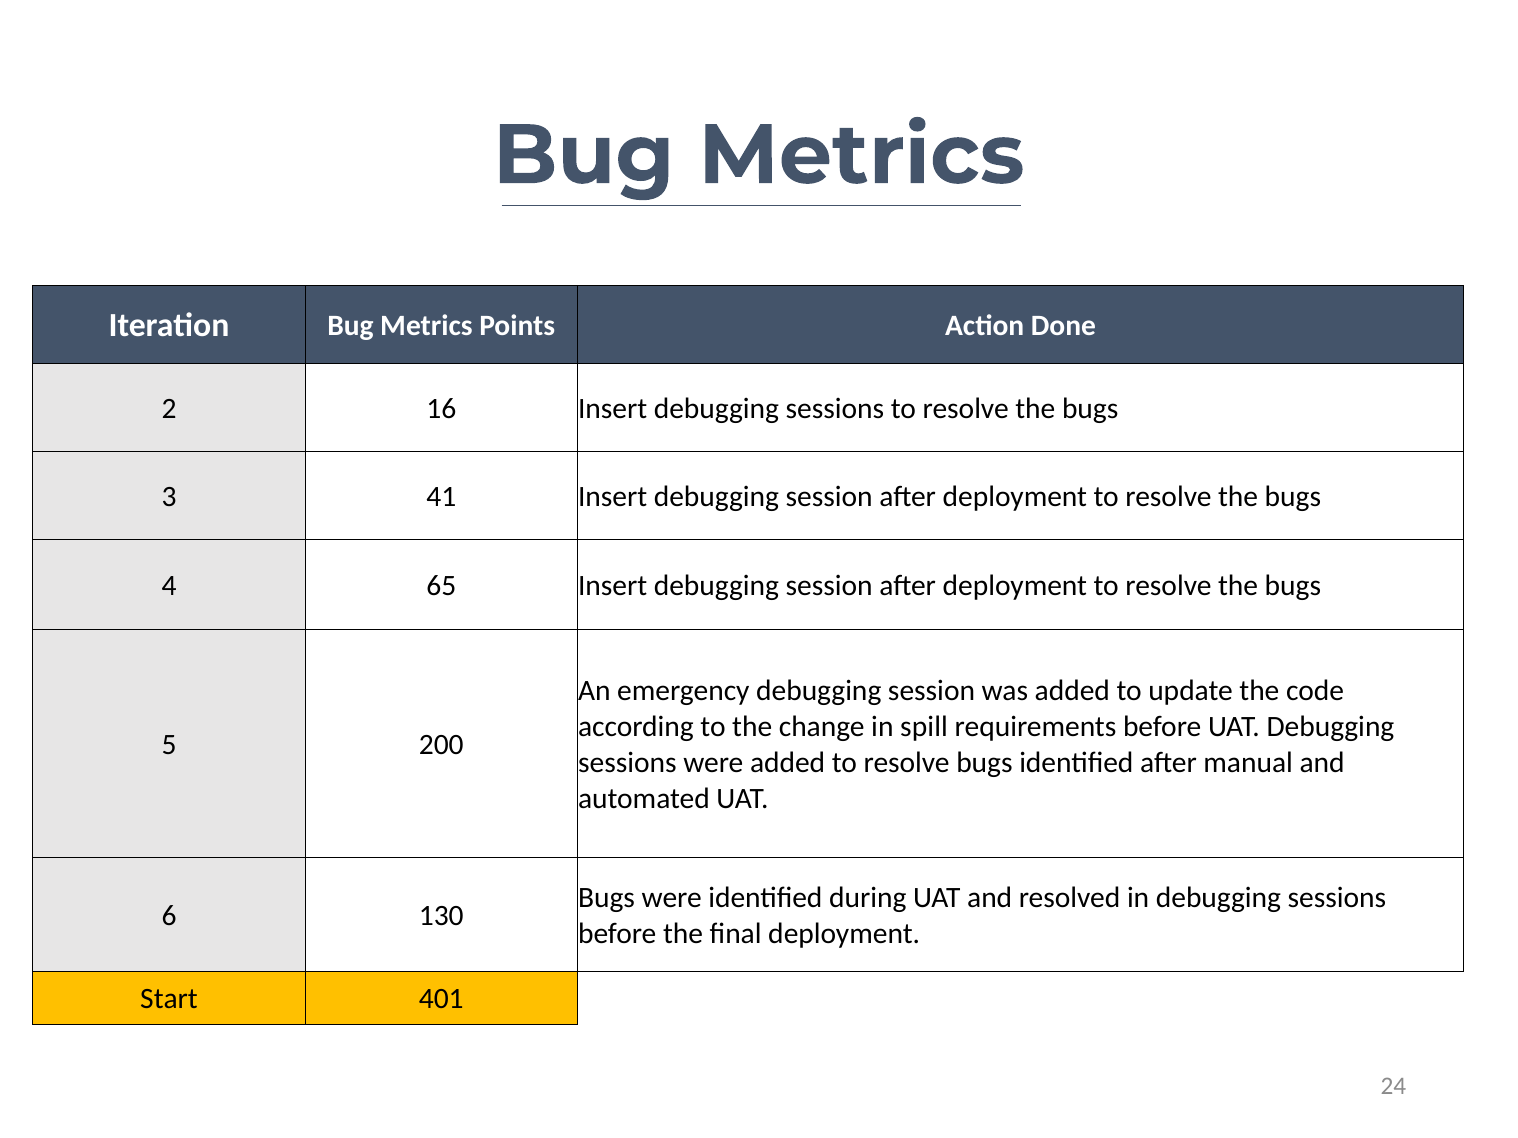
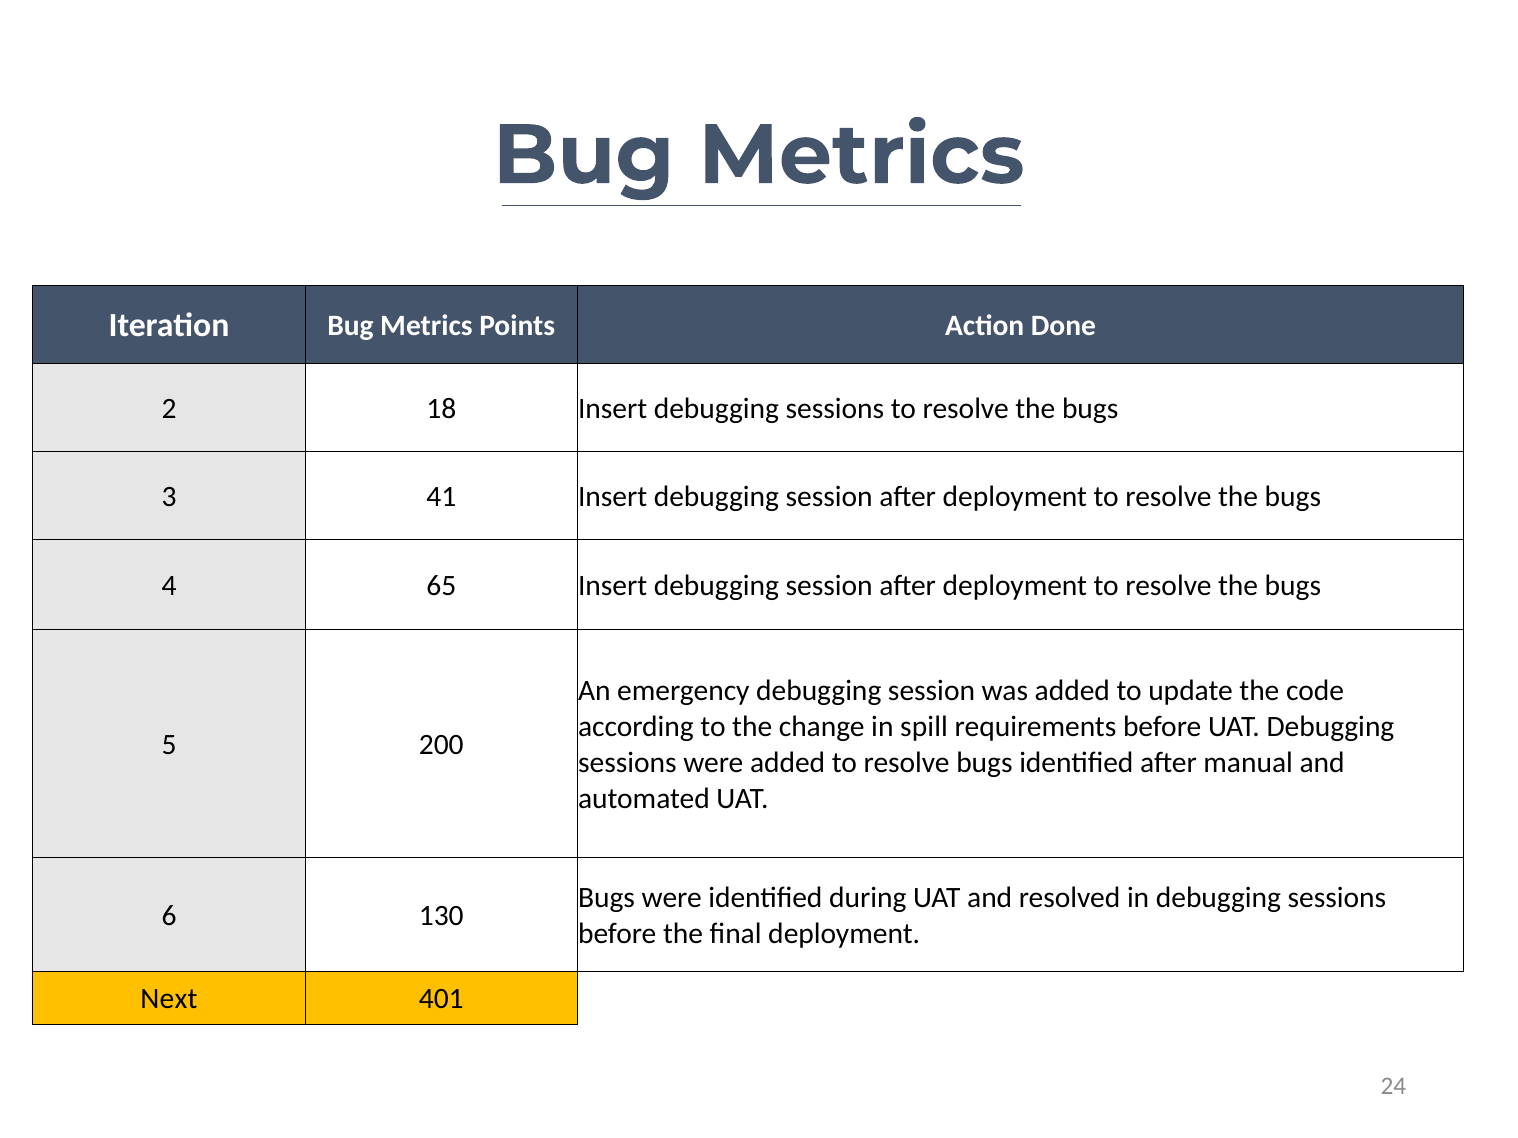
16: 16 -> 18 (441, 409)
Start: Start -> Next (169, 999)
